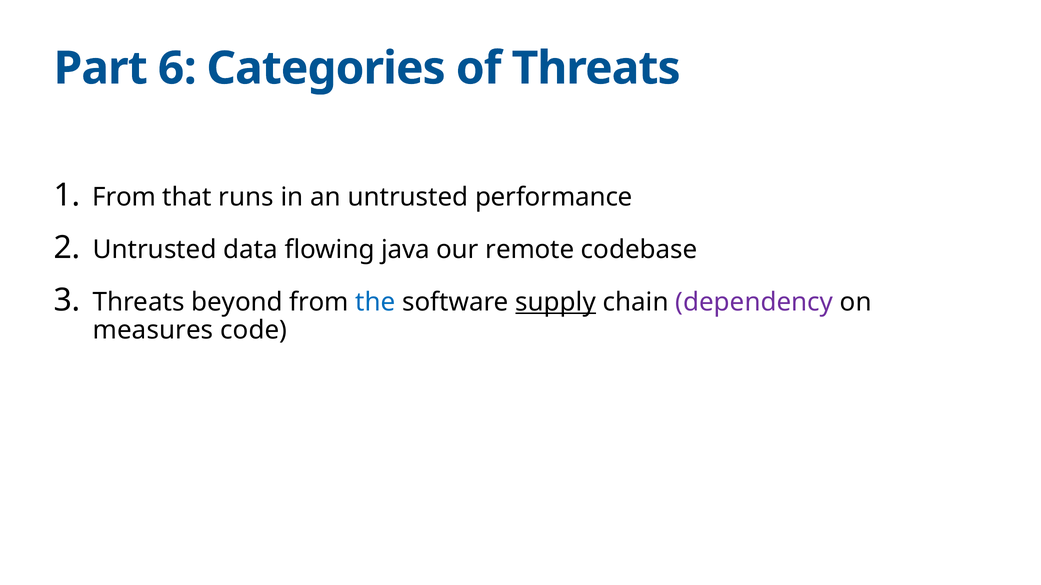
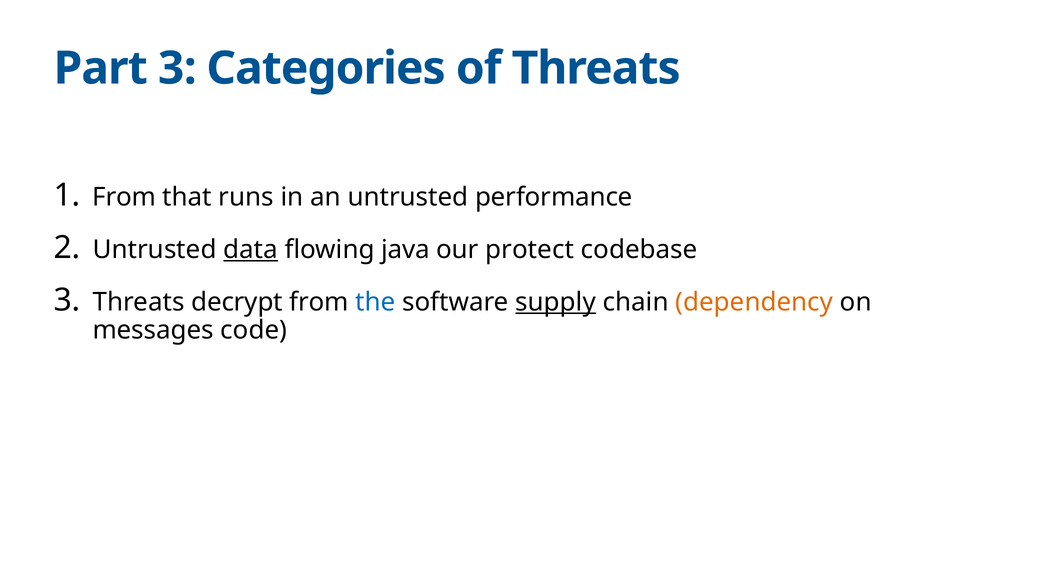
Part 6: 6 -> 3 (177, 68)
data underline: none -> present (251, 250)
remote: remote -> protect (530, 250)
beyond: beyond -> decrypt (237, 302)
dependency colour: purple -> orange (754, 302)
measures: measures -> messages (153, 331)
